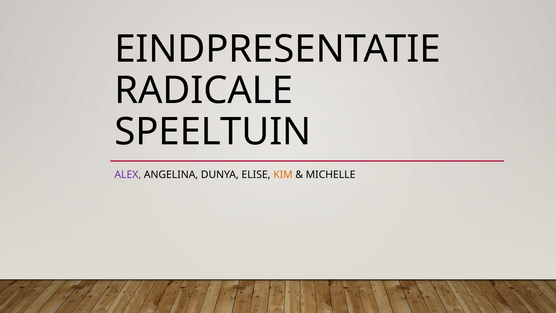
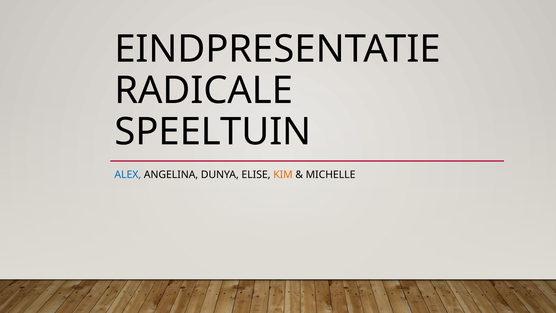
ALEX colour: purple -> blue (128, 175)
